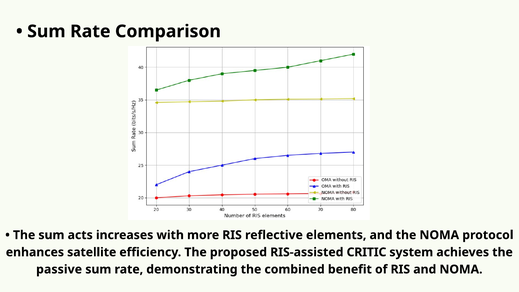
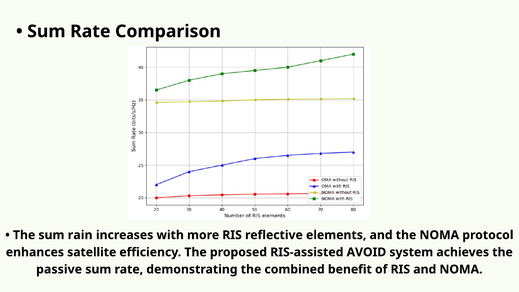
acts: acts -> rain (80, 235)
CRITIC: CRITIC -> AVOID (366, 252)
